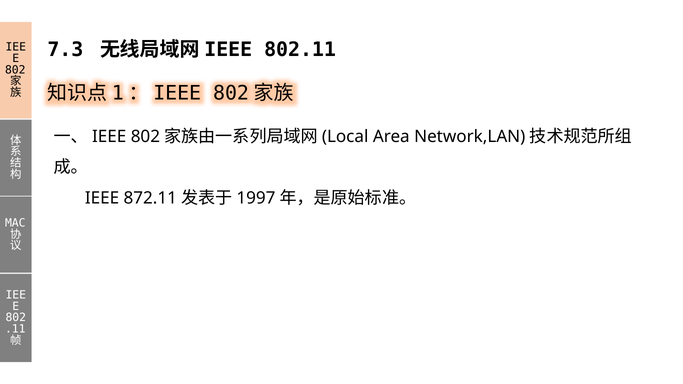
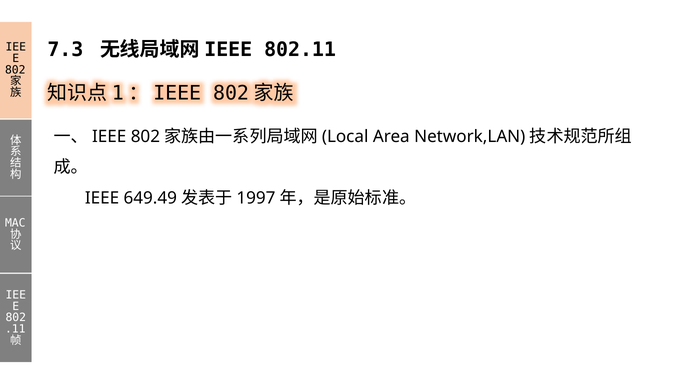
872.11: 872.11 -> 649.49 (150, 198)
